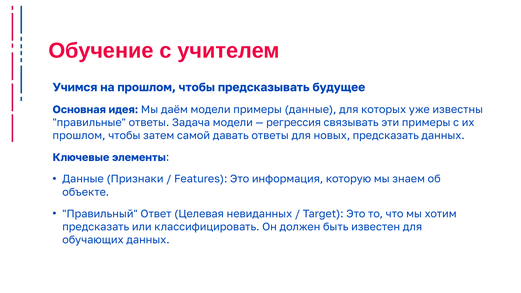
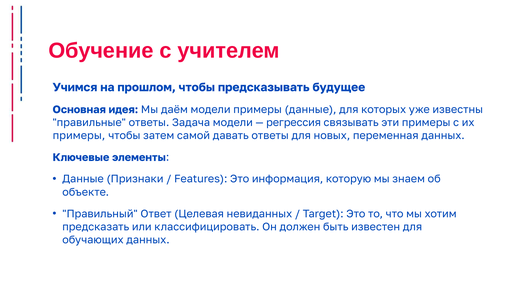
прошлом: прошлом -> примеры (79, 136)
новых предсказать: предсказать -> переменная (386, 136)
